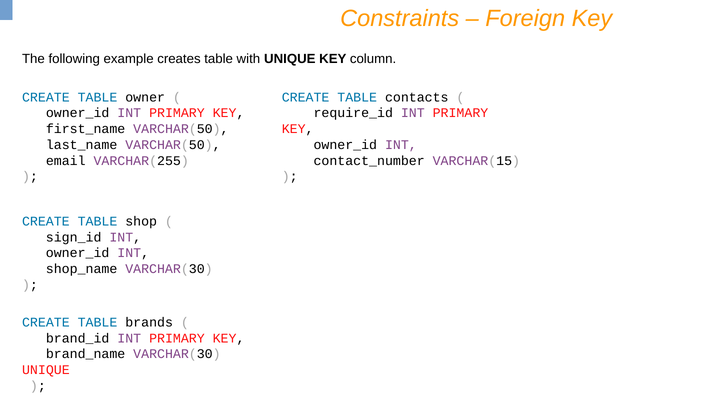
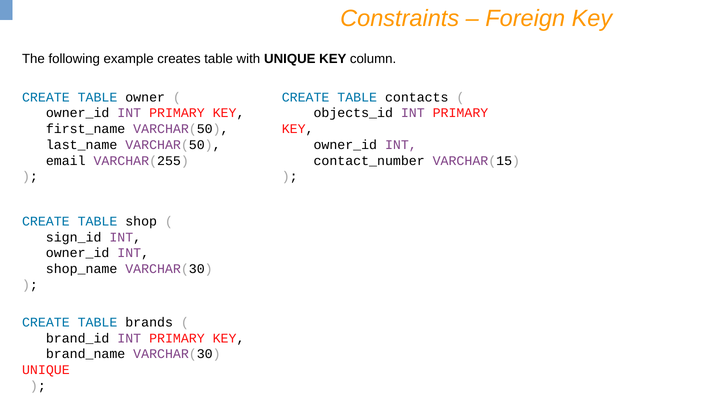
require_id: require_id -> objects_id (353, 113)
